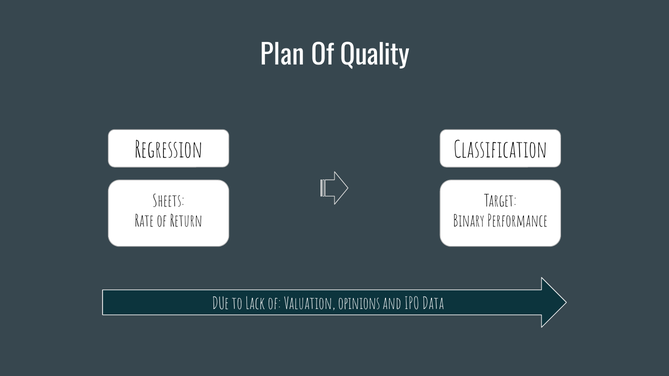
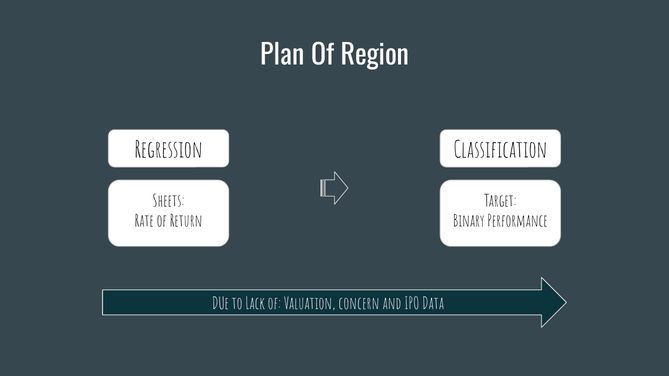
Quality: Quality -> Region (375, 55)
opinions: opinions -> concern (359, 304)
